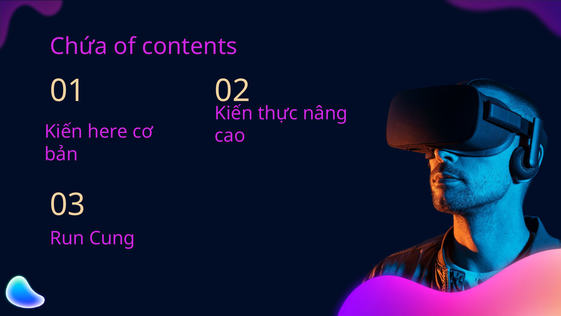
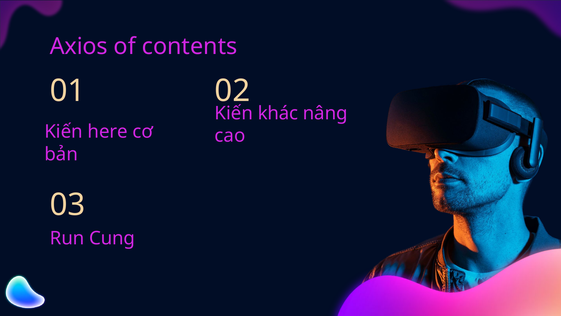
Chứa: Chứa -> Axios (79, 46)
thực: thực -> khác (278, 113)
